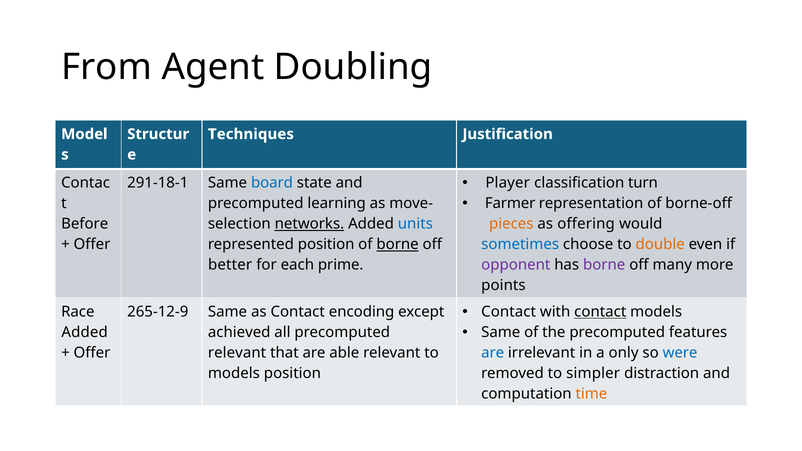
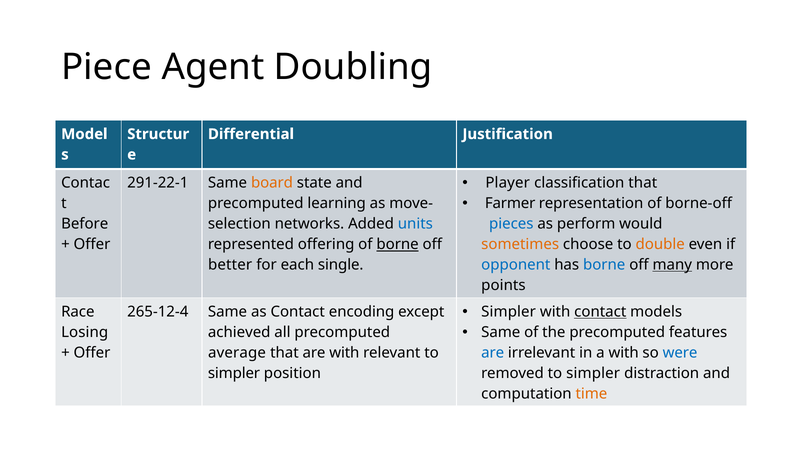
From: From -> Piece (107, 67)
Techniques: Techniques -> Differential (251, 134)
classification turn: turn -> that (643, 183)
291-18-1: 291-18-1 -> 291-22-1 (158, 183)
board colour: blue -> orange (272, 183)
networks underline: present -> none (309, 224)
pieces colour: orange -> blue (511, 224)
offering: offering -> perform (586, 224)
represented position: position -> offering (326, 244)
sometimes colour: blue -> orange (520, 244)
prime: prime -> single (341, 265)
opponent colour: purple -> blue (516, 265)
borne colour: purple -> blue (604, 265)
many underline: none -> present (672, 265)
Contact: Contact -> Simpler (509, 312)
265-12-9: 265-12-9 -> 265-12-4 (158, 312)
Added: Added -> Losing (85, 332)
relevant: relevant -> average (237, 353)
are able: able -> with (344, 353)
a only: only -> with (624, 353)
models: models -> simpler (234, 373)
